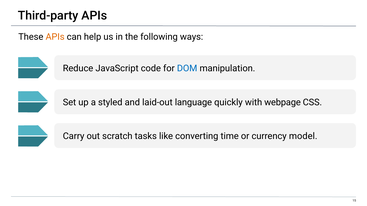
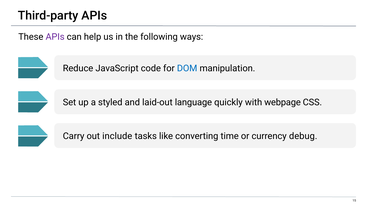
APIs colour: orange -> purple (55, 37)
scratch: scratch -> include (117, 136)
model: model -> debug (303, 136)
